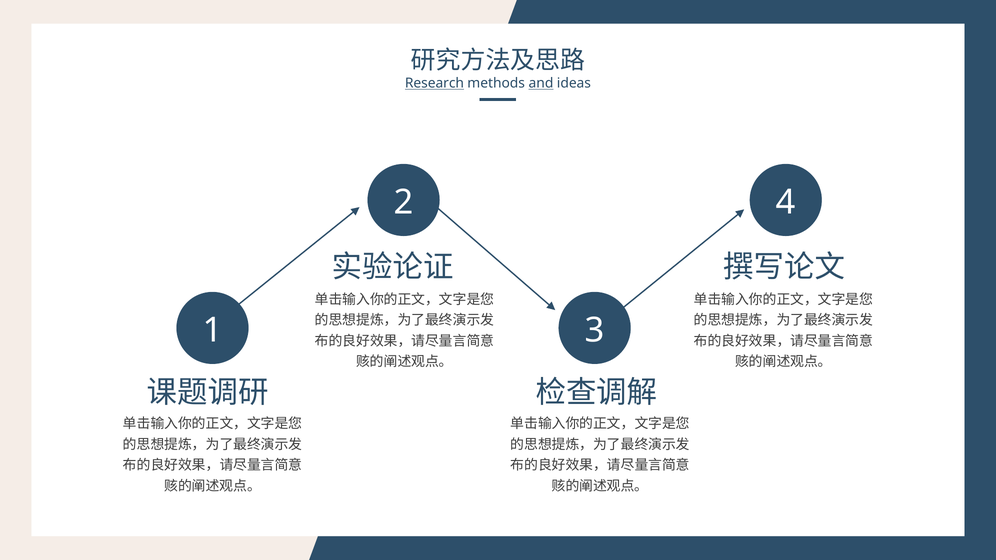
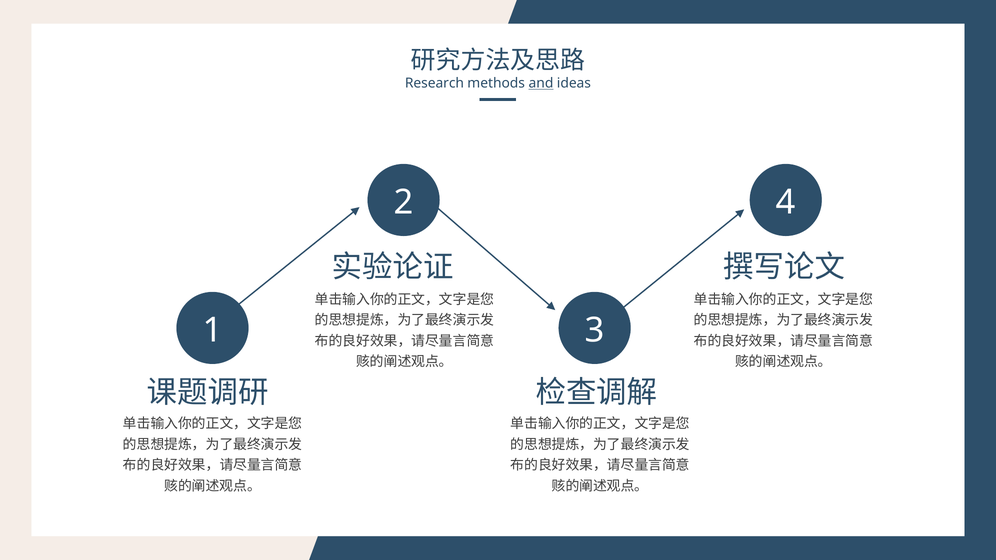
Research underline: present -> none (434, 83)
